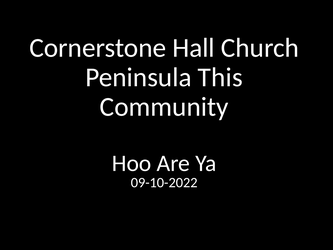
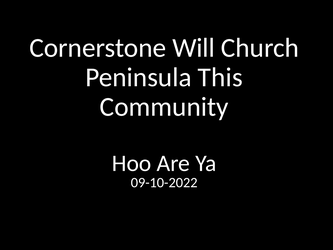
Hall: Hall -> Will (194, 48)
